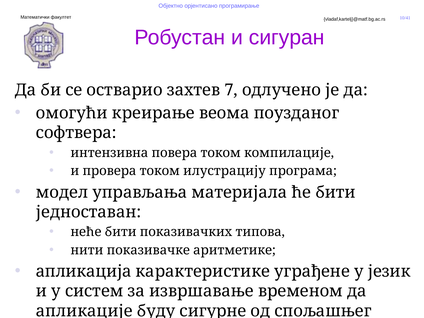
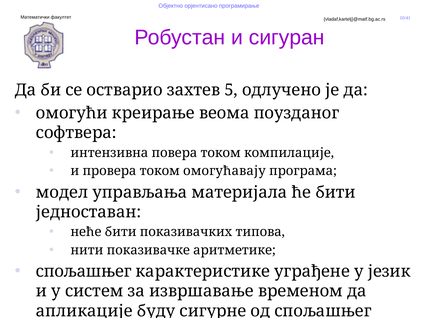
7: 7 -> 5 (231, 90)
илустрацију: илустрацију -> омогућавају (224, 171)
апликација: апликација -> спољашњег (84, 271)
